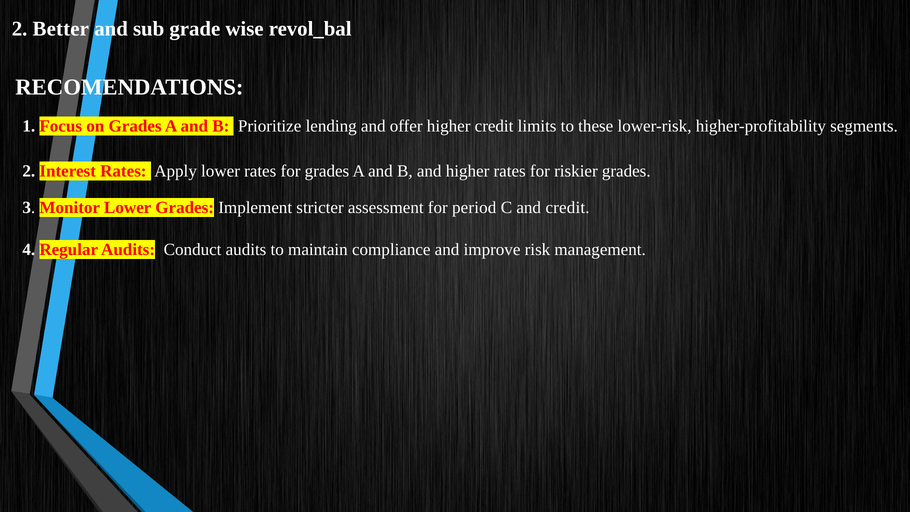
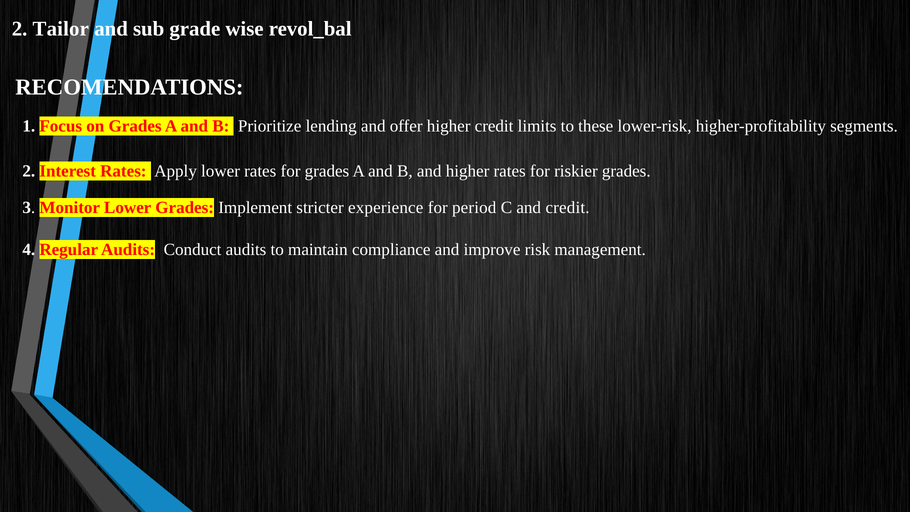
Better: Better -> Tailor (61, 29)
assessment: assessment -> experience (386, 208)
